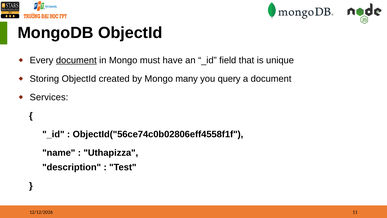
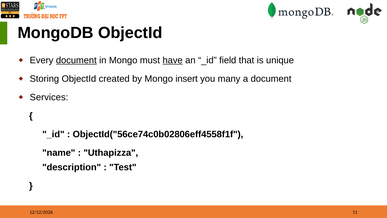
have underline: none -> present (173, 60)
many: many -> insert (187, 79)
query: query -> many (229, 79)
